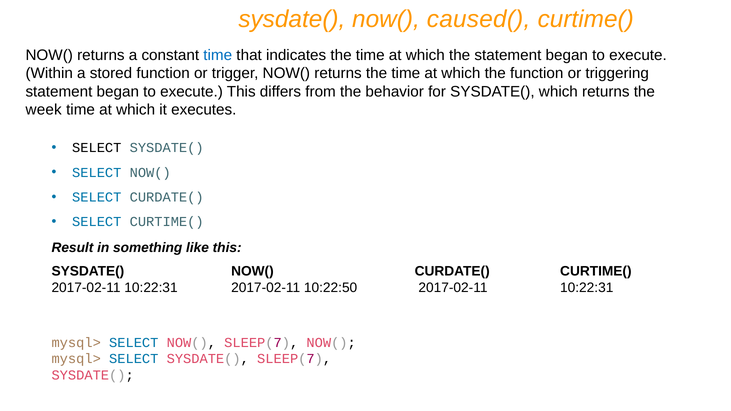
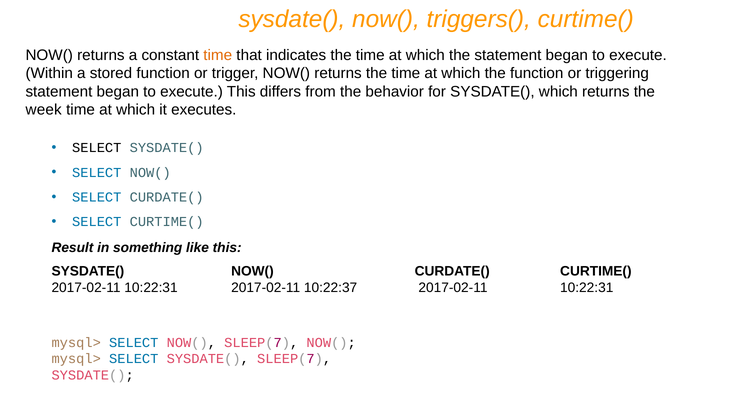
caused(: caused( -> triggers( (479, 19)
time colour: blue -> orange (218, 55)
10:22:50: 10:22:50 -> 10:22:37 (331, 288)
